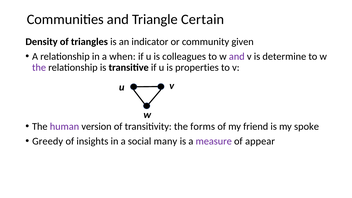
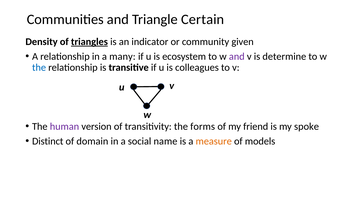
triangles underline: none -> present (89, 42)
when: when -> many (122, 56)
colleagues: colleagues -> ecosystem (184, 56)
the colour: purple -> blue (39, 67)
properties: properties -> colleagues (197, 67)
Greedy: Greedy -> Distinct (48, 141)
insights: insights -> domain (92, 141)
many: many -> name (165, 141)
measure colour: purple -> orange (214, 141)
appear: appear -> models (260, 141)
